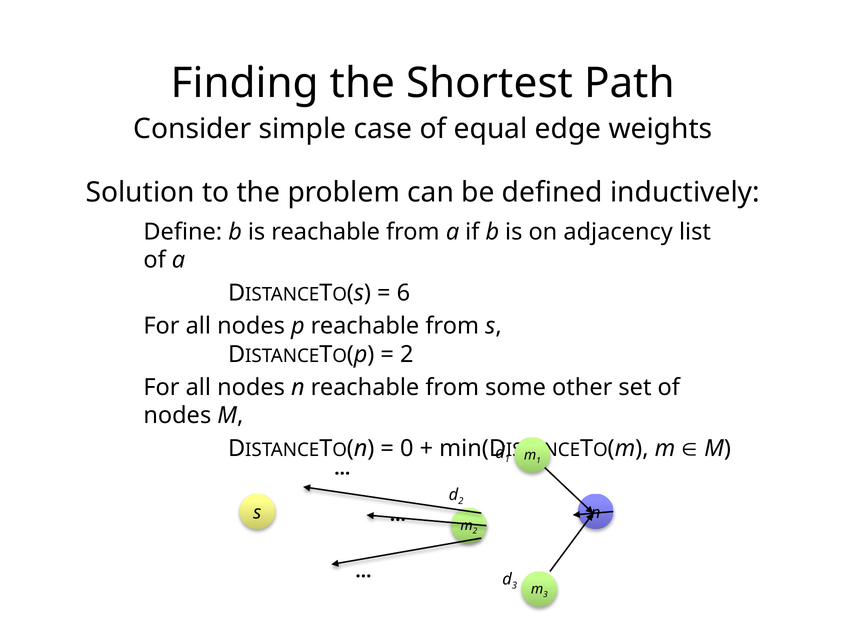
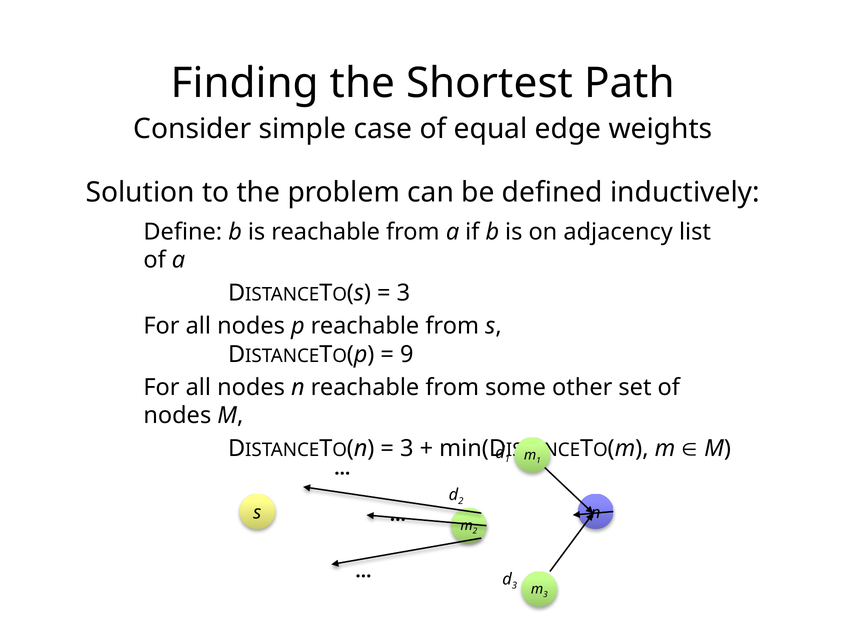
6: 6 -> 3 (403, 293)
2: 2 -> 9 (407, 354)
0: 0 -> 3 (407, 448)
